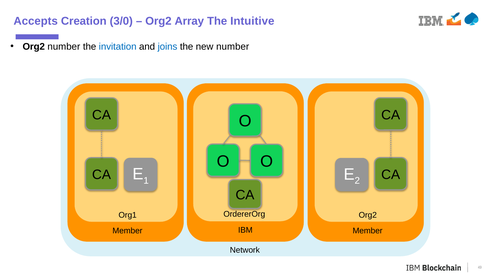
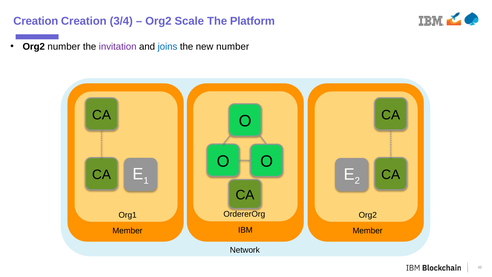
Accepts: Accepts -> Creation (36, 21)
3/0: 3/0 -> 3/4 (121, 21)
Array: Array -> Scale (189, 21)
Intuitive: Intuitive -> Platform (252, 21)
invitation colour: blue -> purple (118, 47)
